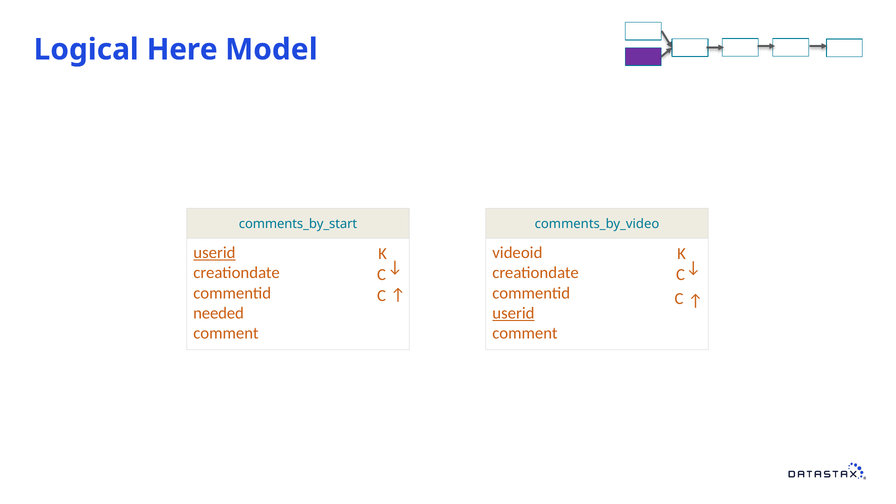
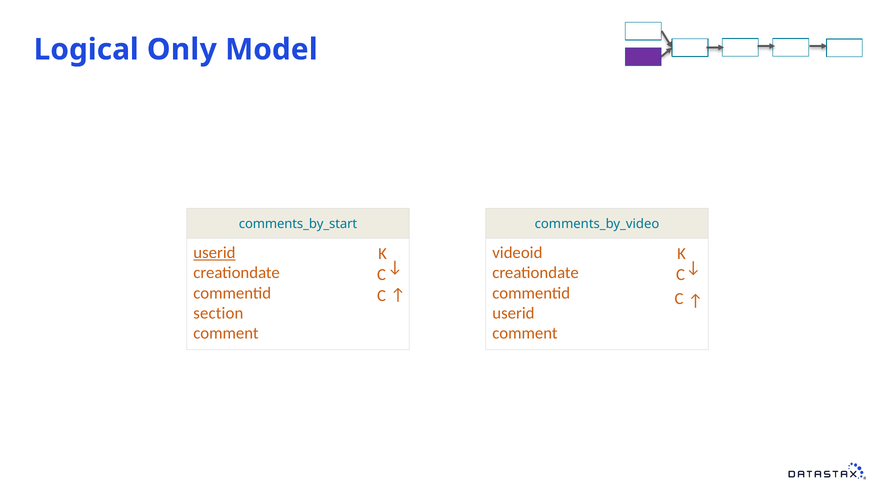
Here: Here -> Only (182, 50)
needed: needed -> section (218, 313)
userid underline: present -> none (513, 313)
